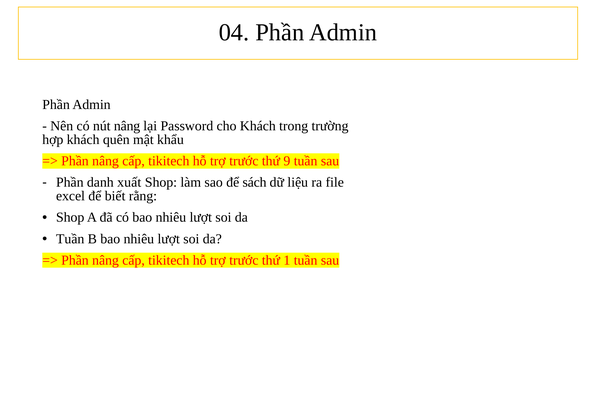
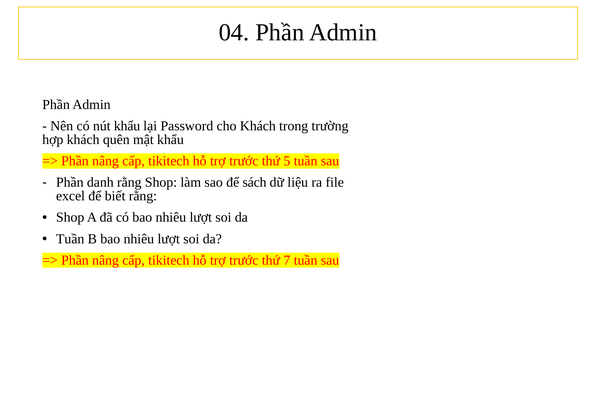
nút nâng: nâng -> khẩu (127, 126)
9: 9 -> 5 (287, 161)
danh xuất: xuất -> rằng (129, 182)
1: 1 -> 7 (287, 260)
